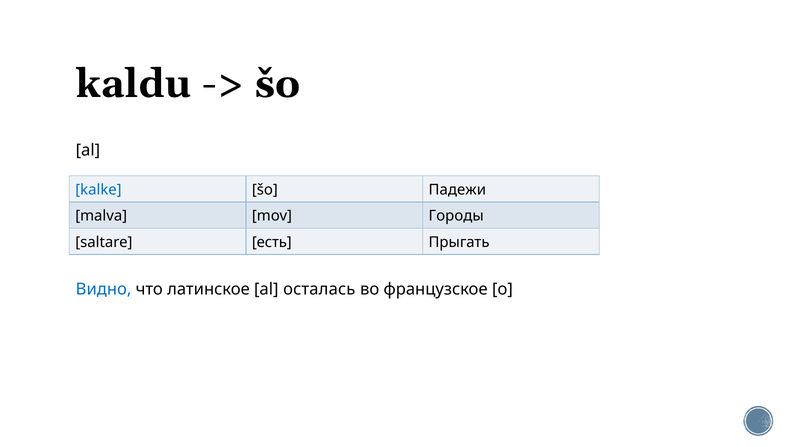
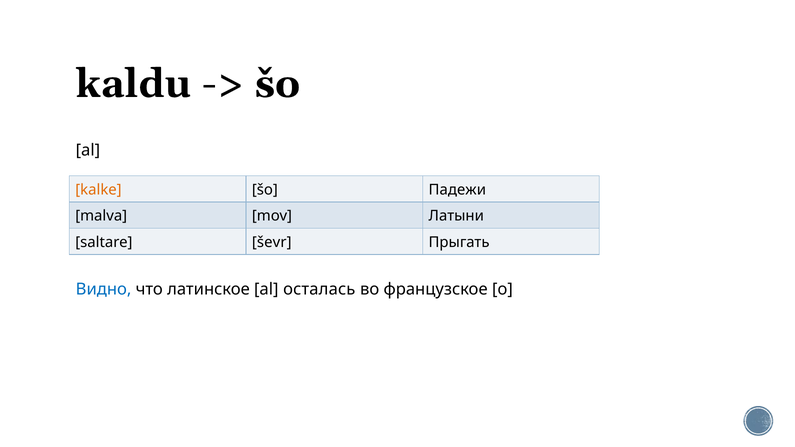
kalke colour: blue -> orange (98, 190)
Городы: Городы -> Латыни (456, 216)
есть: есть -> ševr (272, 242)
